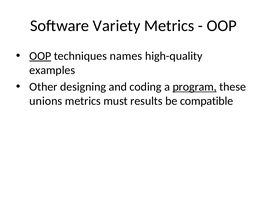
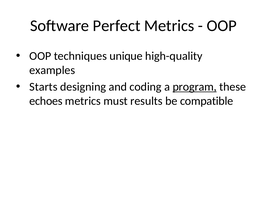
Variety: Variety -> Perfect (117, 26)
OOP underline: present -> none (40, 56)
names: names -> unique (126, 56)
Other: Other -> Starts (43, 87)
unions: unions -> echoes (46, 101)
